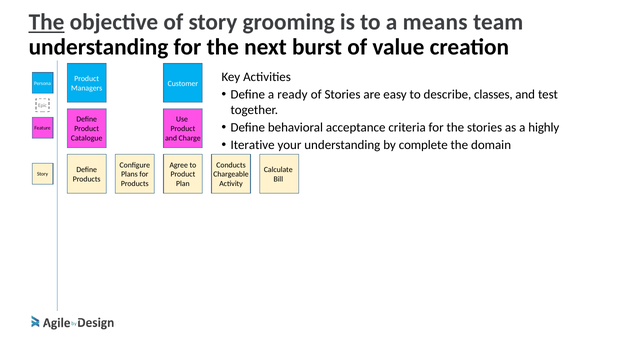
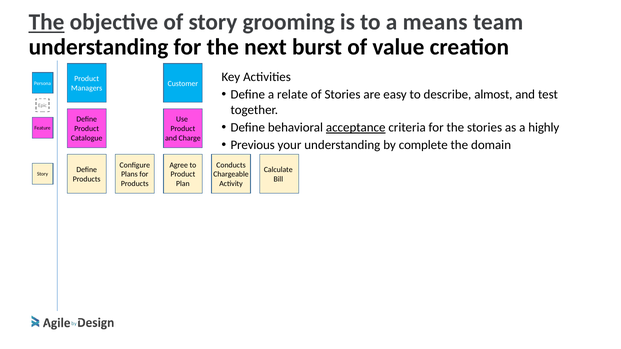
ready: ready -> relate (292, 95)
classes: classes -> almost (493, 95)
acceptance underline: none -> present (356, 128)
Iterative: Iterative -> Previous (253, 145)
